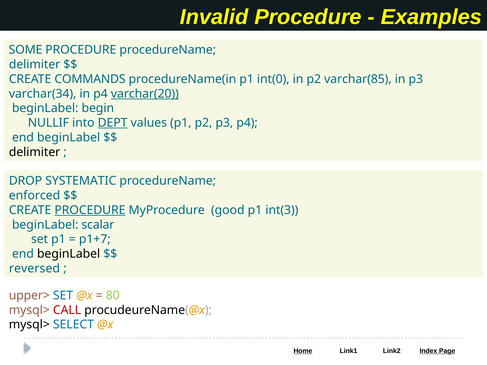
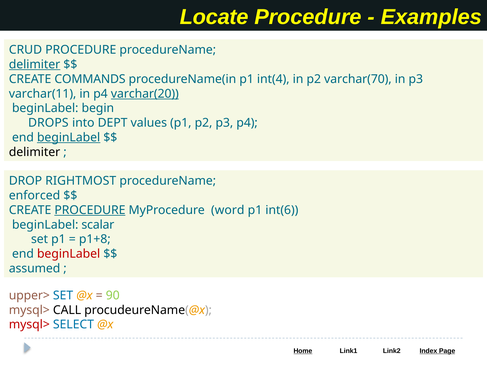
Invalid: Invalid -> Locate (214, 17)
SOME: SOME -> CRUD (25, 50)
delimiter underline: none -> present (35, 65)
int(0: int(0 -> int(4 (273, 79)
varchar(85: varchar(85 -> varchar(70 (358, 79)
varchar(34: varchar(34 -> varchar(11 (43, 94)
NULLIF: NULLIF -> DROPS (48, 123)
DEPT underline: present -> none (113, 123)
beginLabel underline: none -> present (69, 138)
SYSTEMATIC: SYSTEMATIC -> RIGHTMOST (81, 181)
good: good -> word (228, 210)
int(3: int(3 -> int(6 (282, 210)
p1+7: p1+7 -> p1+8 (95, 239)
beginLabel colour: black -> red (69, 254)
reversed: reversed -> assumed (35, 269)
80: 80 -> 90 (113, 296)
CALL colour: red -> black (67, 310)
mysql> colour: black -> red (29, 325)
